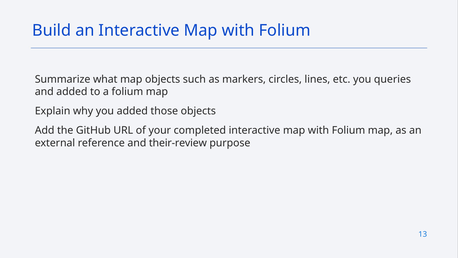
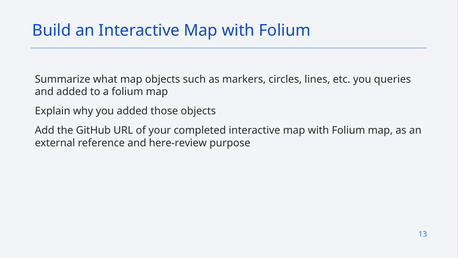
their-review: their-review -> here-review (178, 143)
